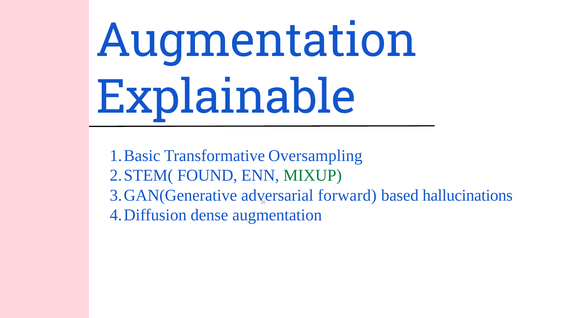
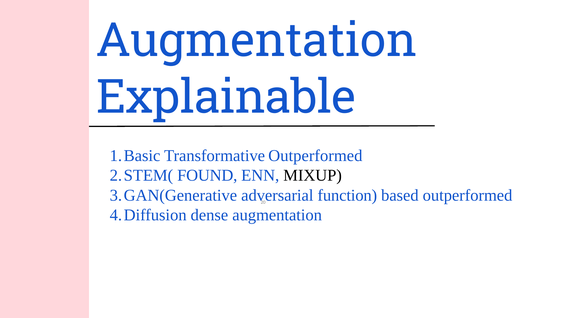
Transformative Oversampling: Oversampling -> Outperformed (315, 156)
MIXUP colour: green -> black (313, 175)
forward: forward -> function (347, 195)
based hallucinations: hallucinations -> outperformed (468, 195)
